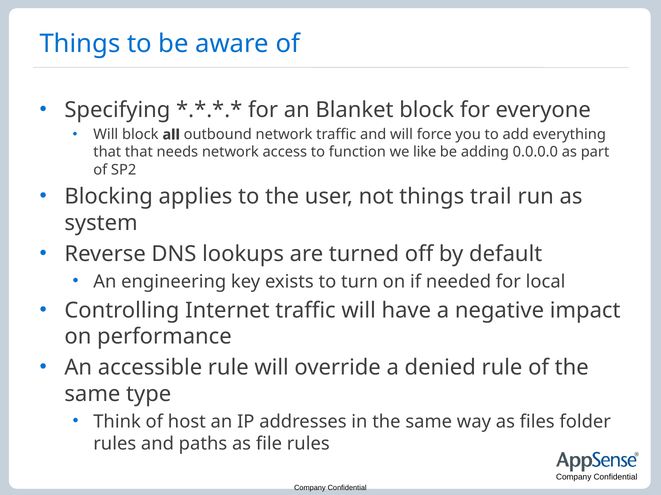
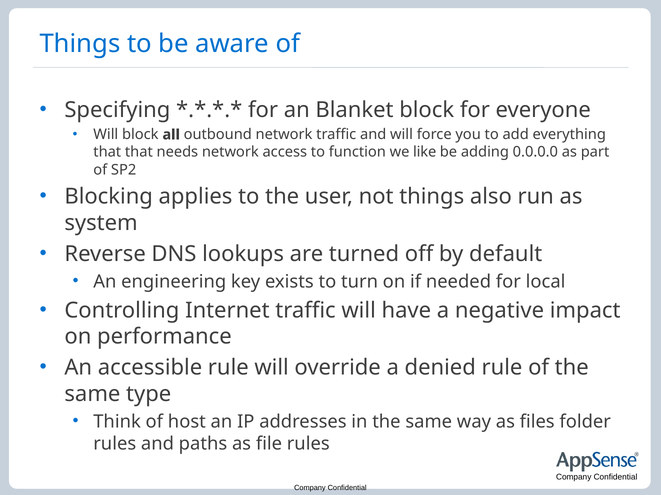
trail: trail -> also (491, 197)
